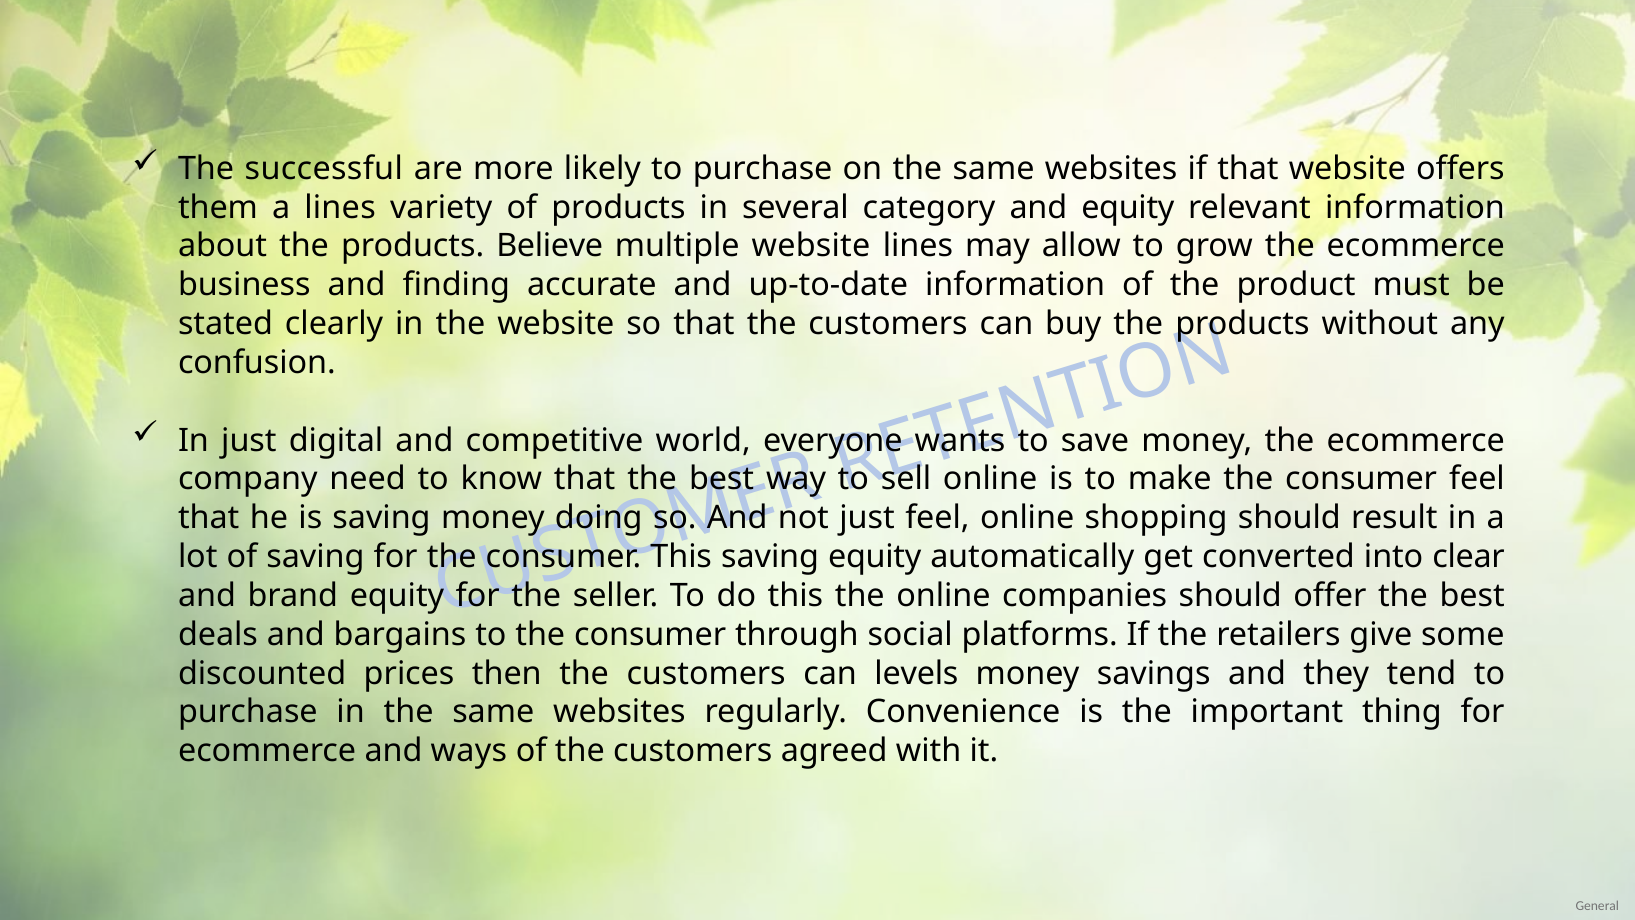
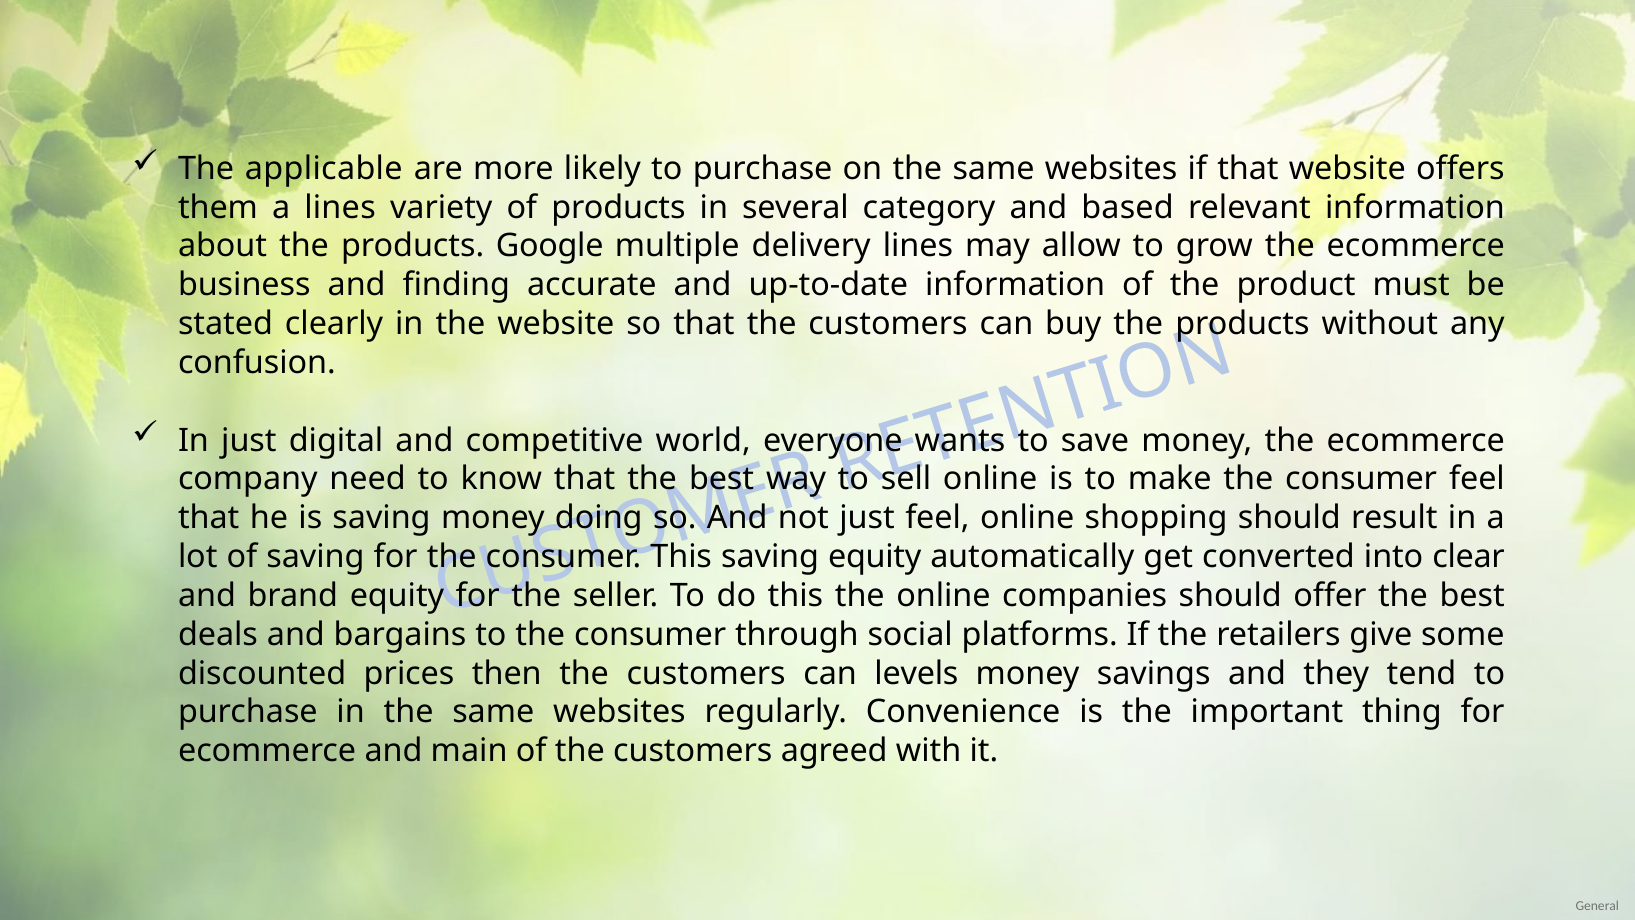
successful: successful -> applicable (324, 169)
and equity: equity -> based (1128, 207)
Believe: Believe -> Google (550, 246)
multiple website: website -> delivery (811, 246)
ways: ways -> main (469, 751)
